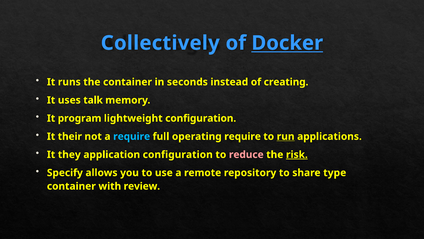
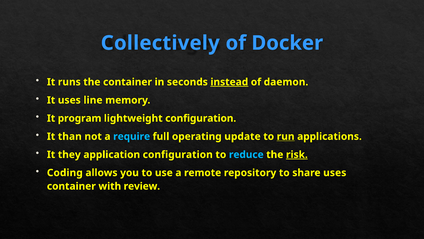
Docker underline: present -> none (287, 43)
instead underline: none -> present (229, 82)
creating: creating -> daemon (286, 82)
talk: talk -> line (93, 100)
their: their -> than (70, 136)
operating require: require -> update (242, 136)
reduce colour: pink -> light blue (246, 154)
Specify: Specify -> Coding (65, 172)
share type: type -> uses (335, 172)
